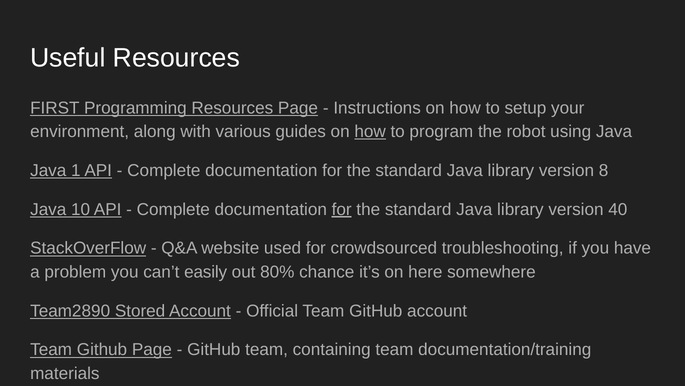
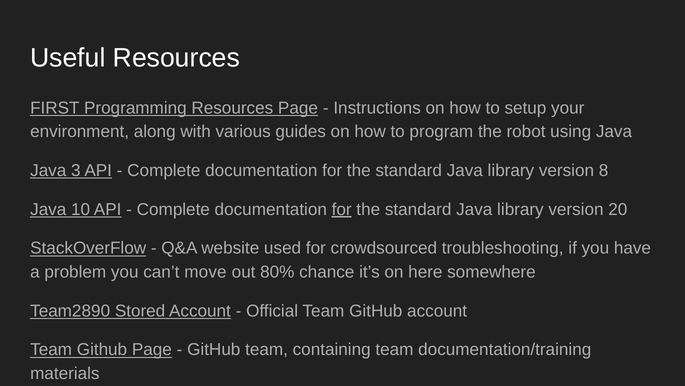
how underline: present -> none (370, 131)
1: 1 -> 3 (76, 170)
40: 40 -> 20 (618, 209)
easily: easily -> move (205, 271)
